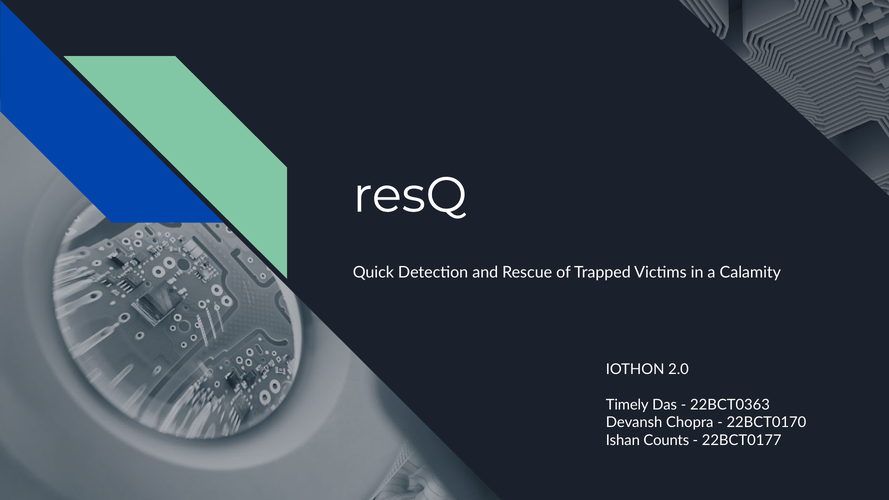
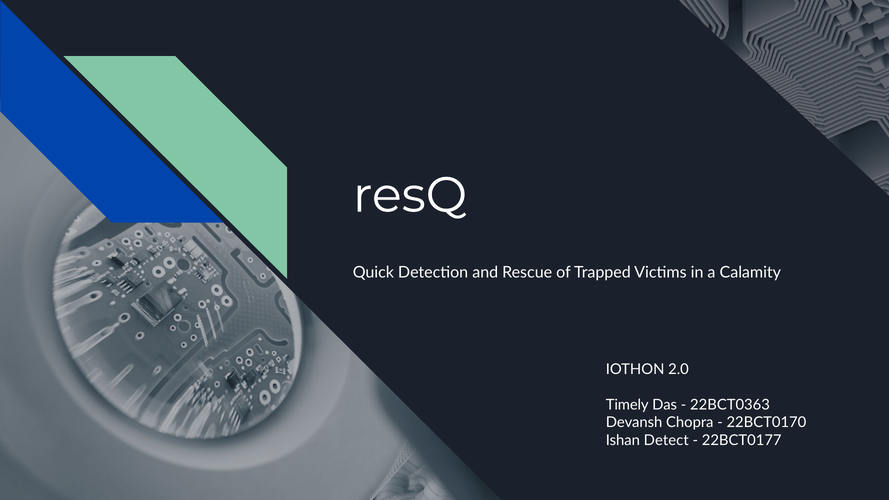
Counts: Counts -> Detect (666, 440)
